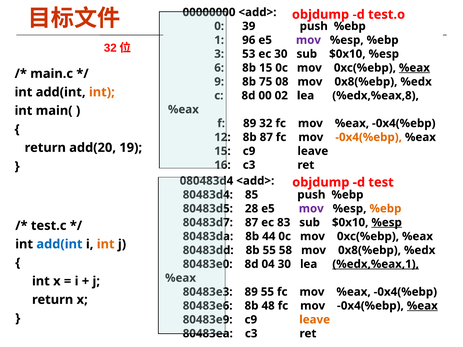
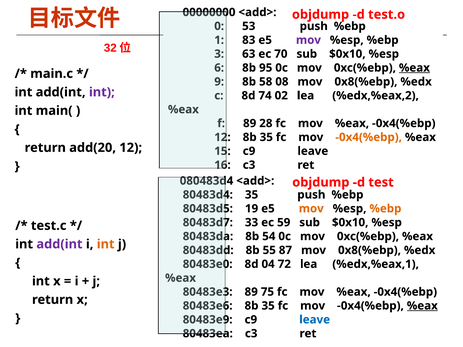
39: 39 -> 53 (249, 26)
96: 96 -> 83 (249, 40)
53: 53 -> 63 (249, 54)
ec 30: 30 -> 70 (281, 54)
8b 15: 15 -> 95 (266, 68)
75: 75 -> 58 (266, 82)
int colour: orange -> purple (102, 92)
00: 00 -> 74 (265, 96)
%edx,%eax,8: %edx,%eax,8 -> %edx,%eax,2 (376, 96)
32: 32 -> 28 (266, 123)
87: 87 -> 35 (266, 137)
add(20 19: 19 -> 12 (131, 148)
85: 85 -> 35 (252, 195)
28: 28 -> 19 (252, 209)
mov colour: purple -> orange (311, 209)
87: 87 -> 33 (252, 223)
83: 83 -> 59 (284, 223)
%esp underline: present -> none (387, 223)
44: 44 -> 54 (269, 237)
add(int colour: blue -> purple (59, 244)
58: 58 -> 87 (285, 250)
04 30: 30 -> 72 (284, 264)
%edx,%eax,1 underline: present -> none (376, 264)
89 55: 55 -> 75 (267, 292)
48: 48 -> 35 (268, 306)
leave colour: orange -> blue (315, 320)
